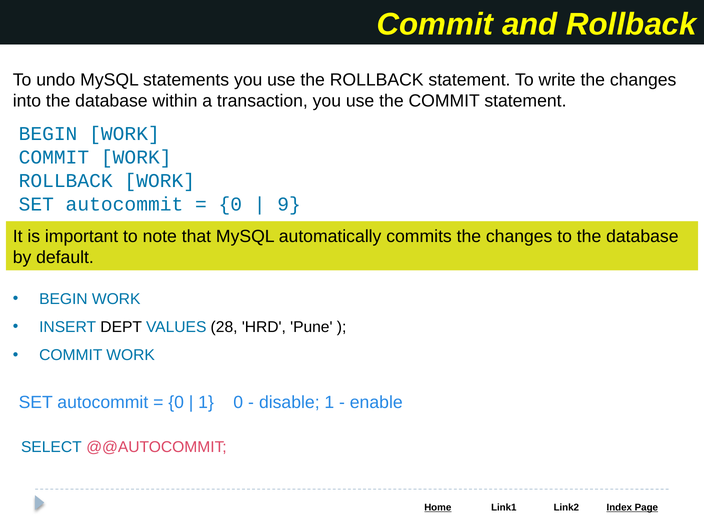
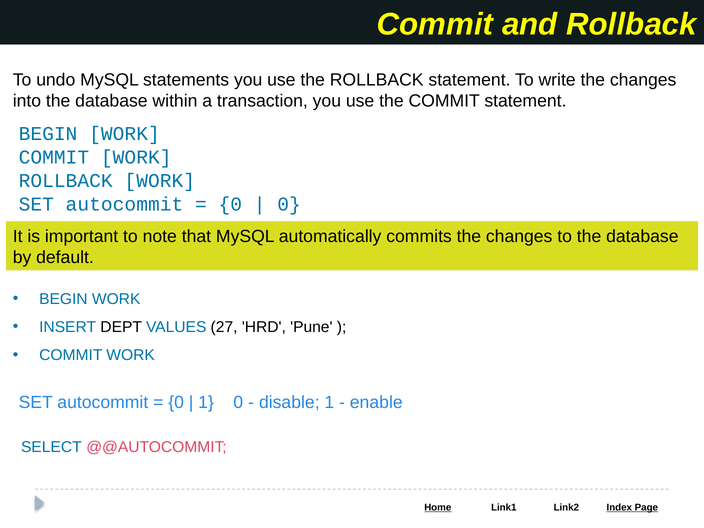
9: 9 -> 0 (289, 204)
28: 28 -> 27 (224, 327)
